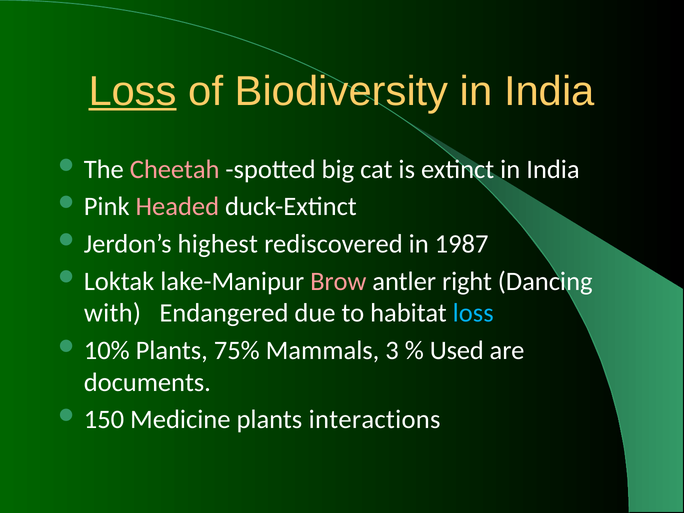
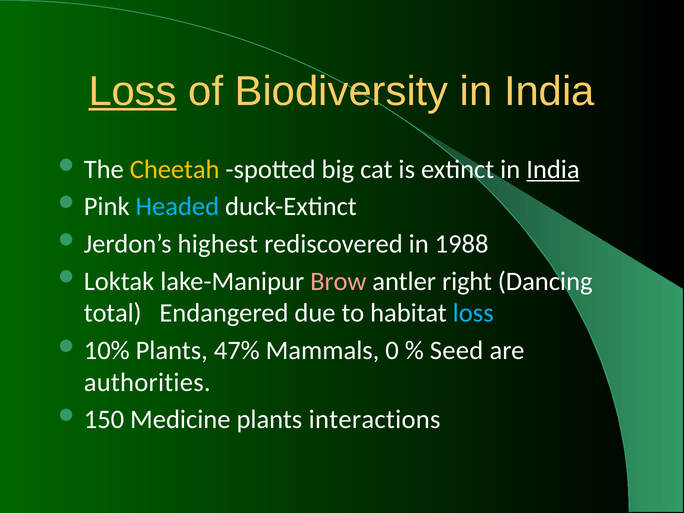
Cheetah colour: pink -> yellow (175, 169)
India underline: none -> present (553, 169)
Headed colour: pink -> light blue (177, 207)
1987: 1987 -> 1988 (462, 244)
with: with -> total (113, 313)
75%: 75% -> 47% (237, 350)
3: 3 -> 0 (392, 350)
Used: Used -> Seed (457, 350)
documents: documents -> authorities (147, 382)
